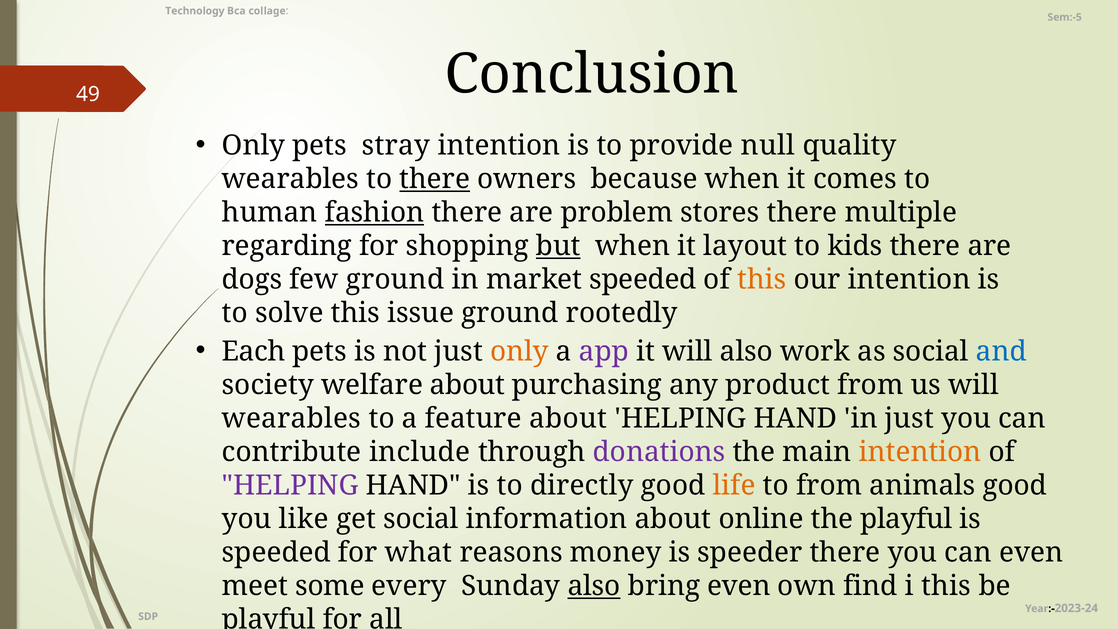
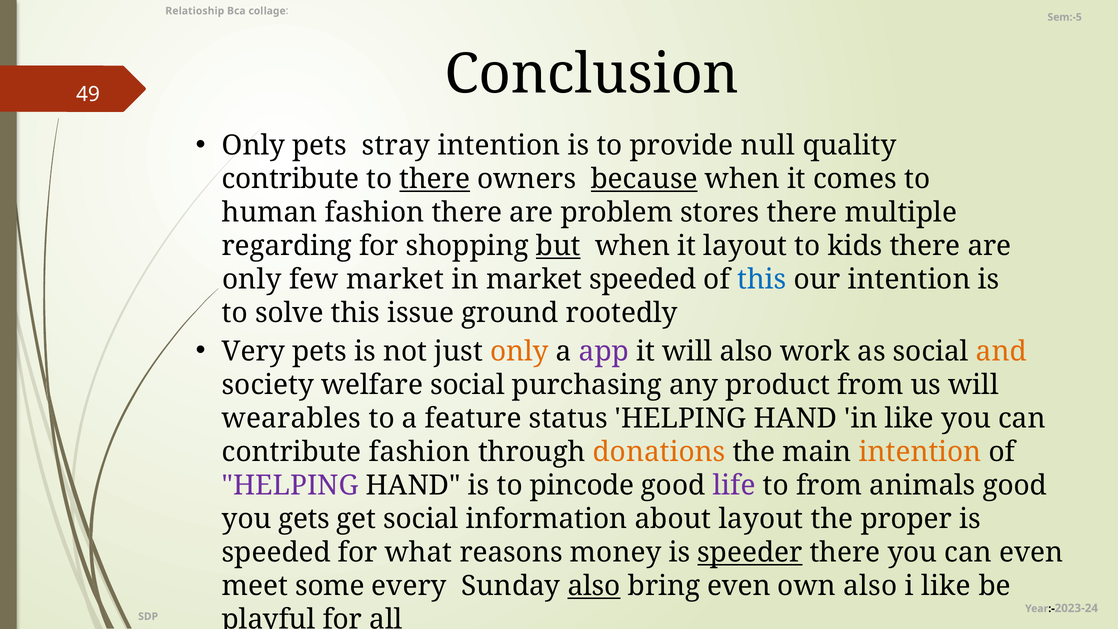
Technology: Technology -> Relatioship (195, 11)
wearables: wearables -> contribute (291, 179)
because underline: none -> present (644, 179)
fashion underline: present -> none (375, 213)
dogs: dogs -> only (252, 280)
few ground: ground -> market (395, 280)
this colour: orange -> blue (762, 280)
Each: Each -> Very (253, 351)
and colour: blue -> orange (1001, 351)
welfare about: about -> social (468, 385)
feature about: about -> status (568, 418)
in just: just -> like (909, 418)
contribute include: include -> fashion (420, 452)
donations colour: purple -> orange (659, 452)
directly: directly -> pincode (582, 485)
life colour: orange -> purple (734, 485)
like: like -> gets (304, 519)
about online: online -> layout (761, 519)
the playful: playful -> proper (906, 519)
speeder underline: none -> present (750, 552)
own find: find -> also (870, 586)
i this: this -> like (946, 586)
